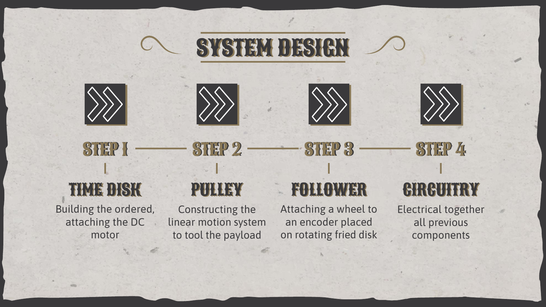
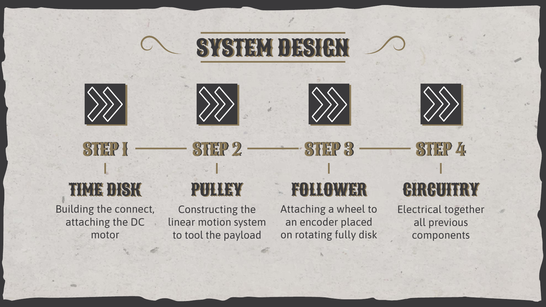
ordered: ordered -> connect (135, 210)
fried: fried -> fully (345, 235)
